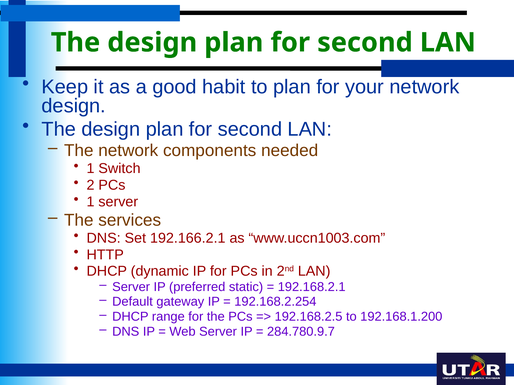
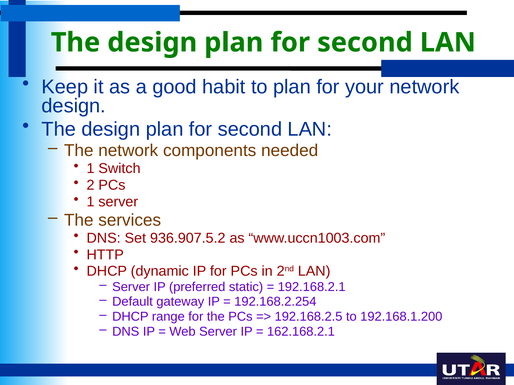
192.166.2.1: 192.166.2.1 -> 936.907.5.2 (188, 238)
284.780.9.7: 284.780.9.7 -> 162.168.2.1 (301, 332)
